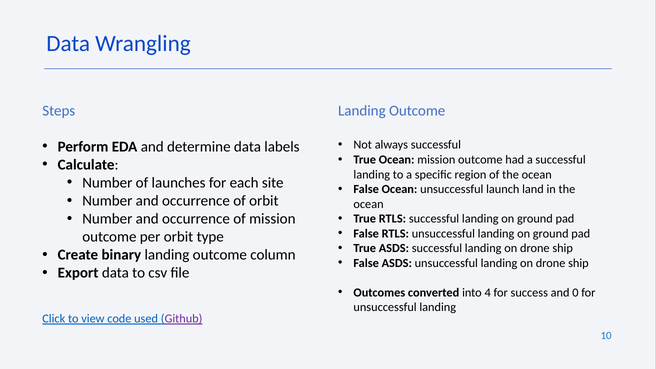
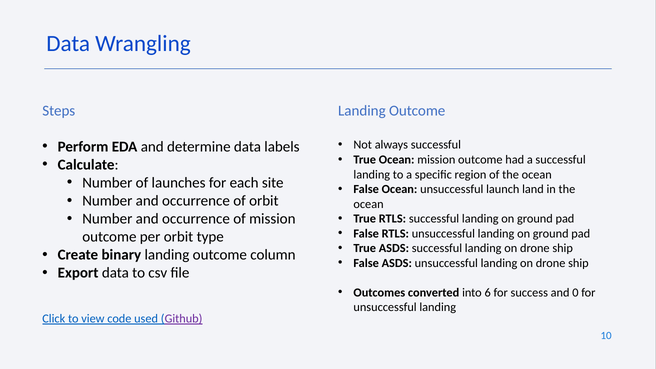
4: 4 -> 6 (488, 293)
